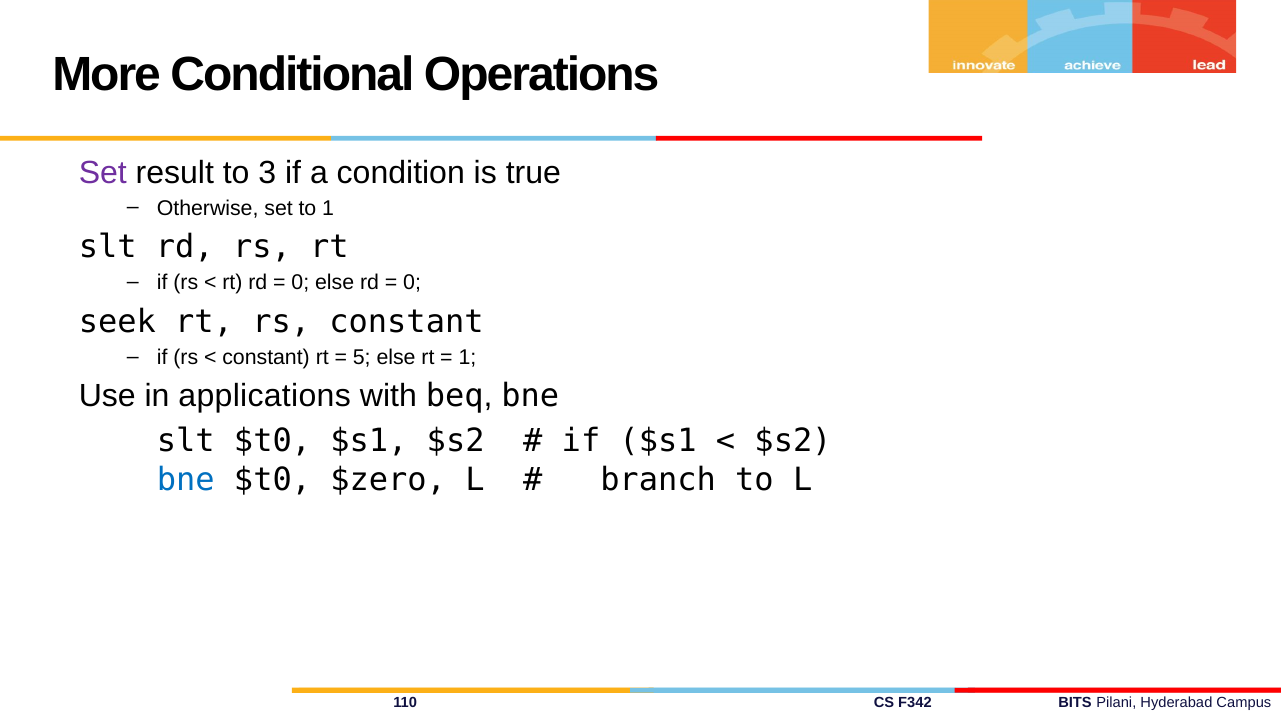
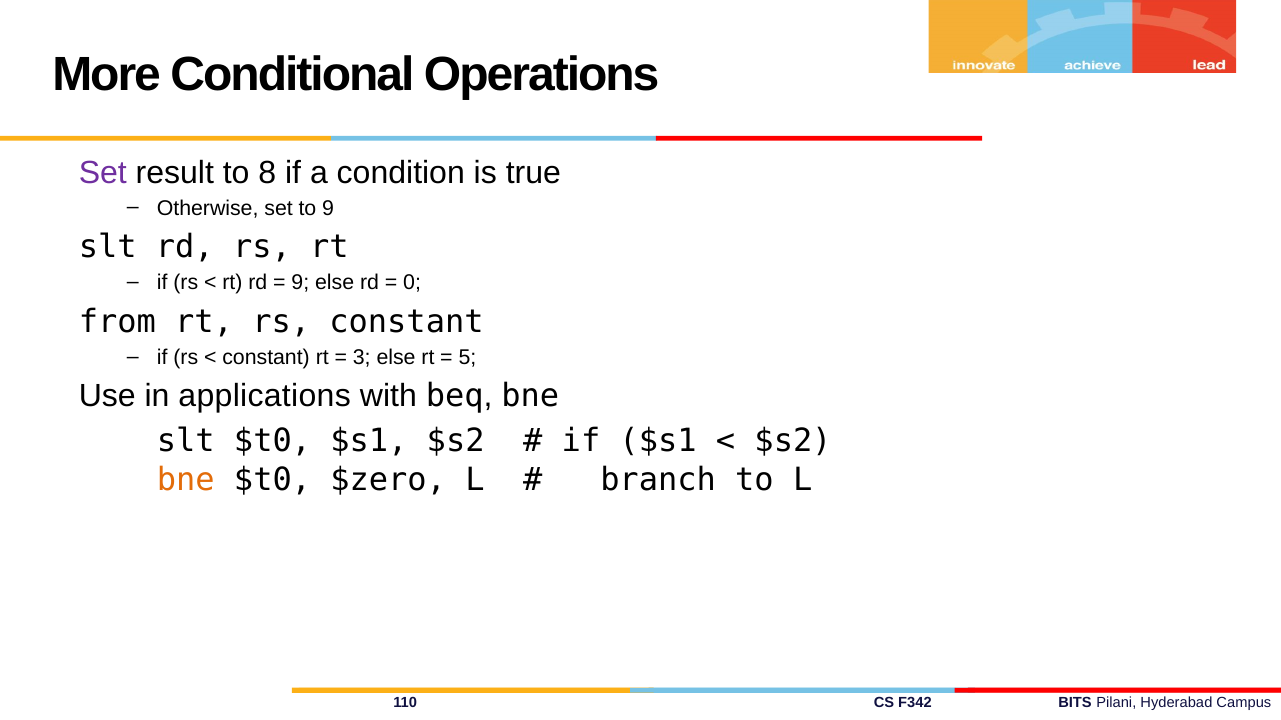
3: 3 -> 8 (267, 173)
to 1: 1 -> 9 (328, 208)
0: 0 -> 9 (300, 283)
seek: seek -> from (117, 322)
5: 5 -> 3 (362, 358)
1: 1 -> 5 (467, 358)
bne colour: blue -> orange (186, 480)
